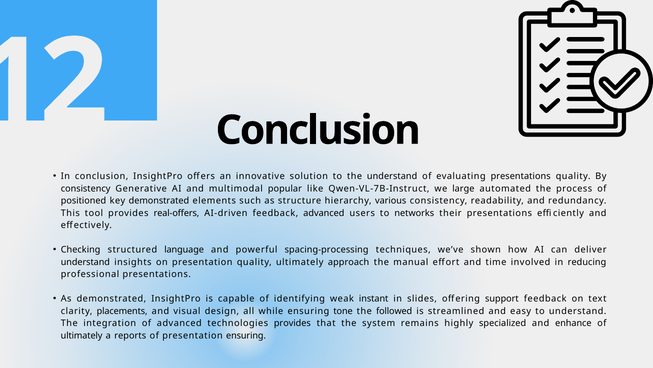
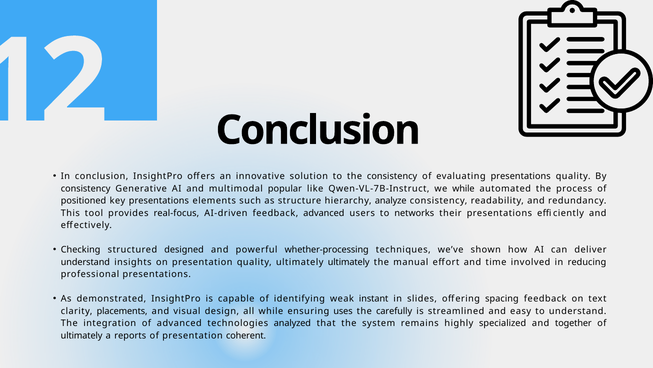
the understand: understand -> consistency (392, 176)
we large: large -> while (463, 188)
key demonstrated: demonstrated -> presentations (159, 200)
various: various -> analyze (391, 200)
real-offers: real-offers -> real-focus (176, 213)
language: language -> designed (184, 249)
spacing-processing: spacing-processing -> whether-processing (327, 249)
ultimately approach: approach -> ultimately (349, 262)
support: support -> spacing (502, 298)
tone: tone -> uses (343, 311)
followed: followed -> carefully (394, 311)
technologies provides: provides -> analyzed (292, 323)
enhance: enhance -> together (573, 323)
presentation ensuring: ensuring -> coherent (246, 335)
